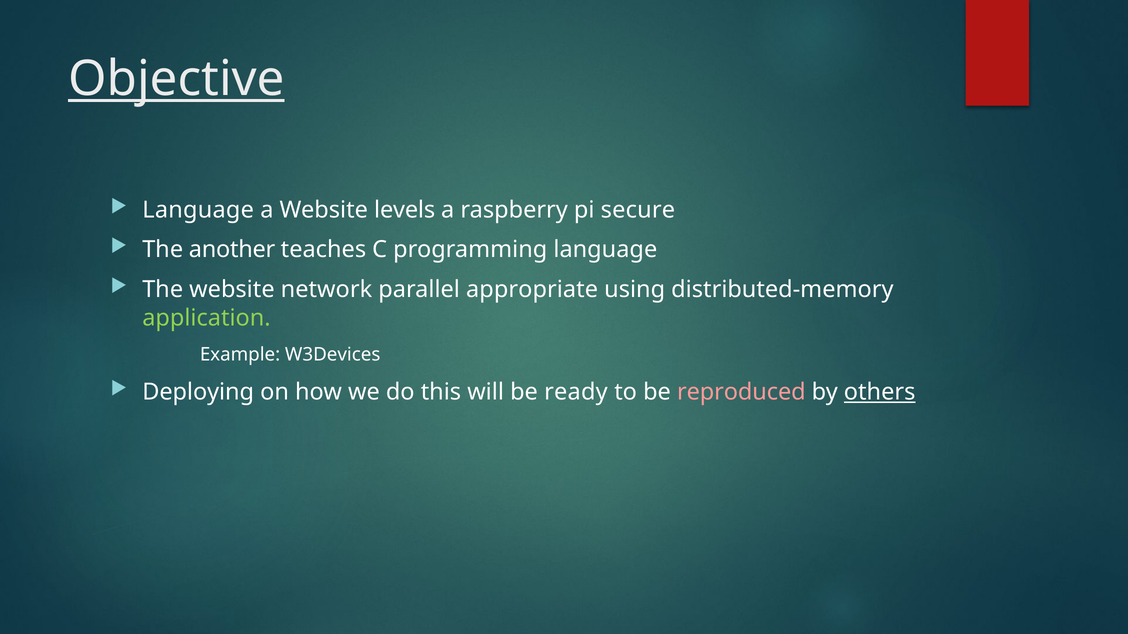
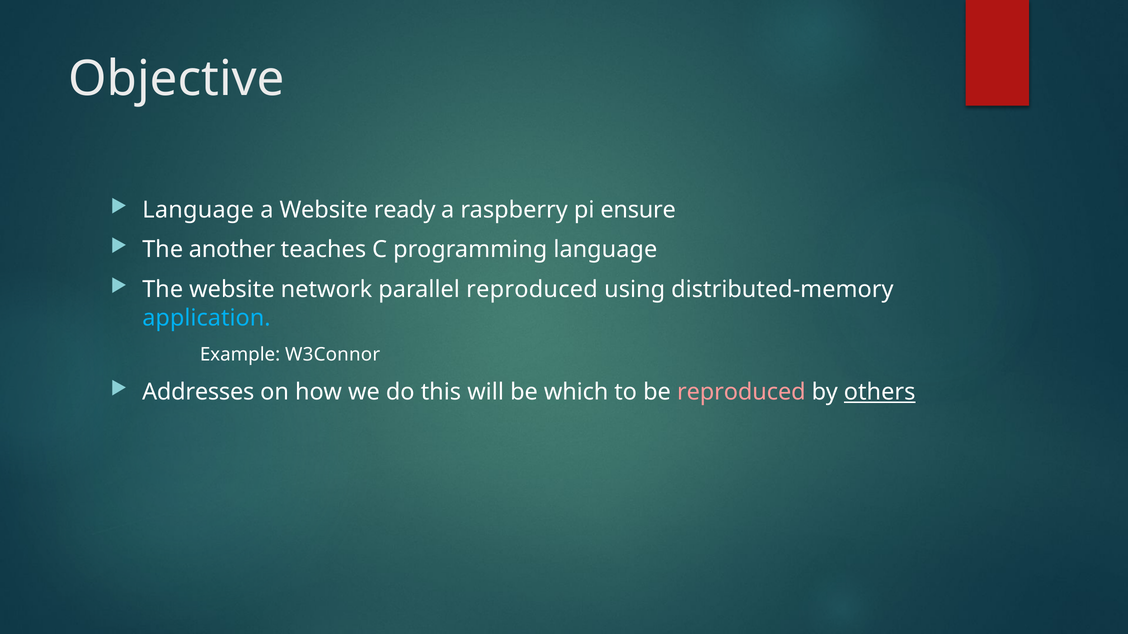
Objective underline: present -> none (176, 79)
levels: levels -> ready (405, 210)
secure: secure -> ensure (638, 210)
parallel appropriate: appropriate -> reproduced (532, 290)
application colour: light green -> light blue (206, 318)
W3Devices: W3Devices -> W3Connor (333, 355)
Deploying: Deploying -> Addresses (198, 392)
ready: ready -> which (576, 392)
